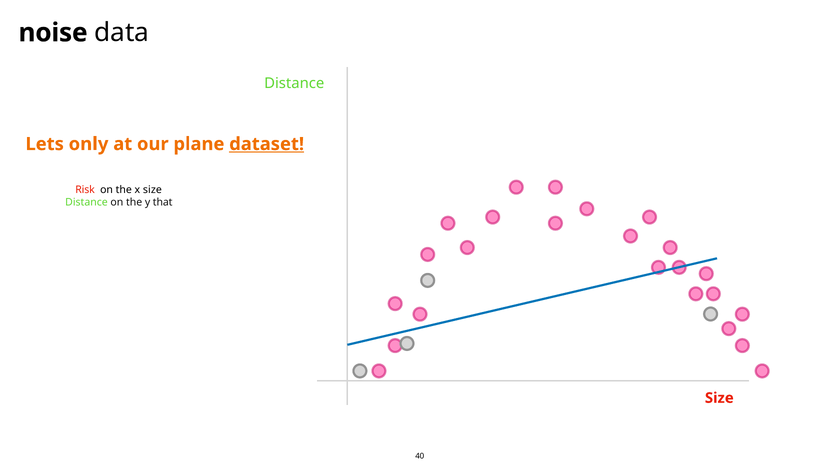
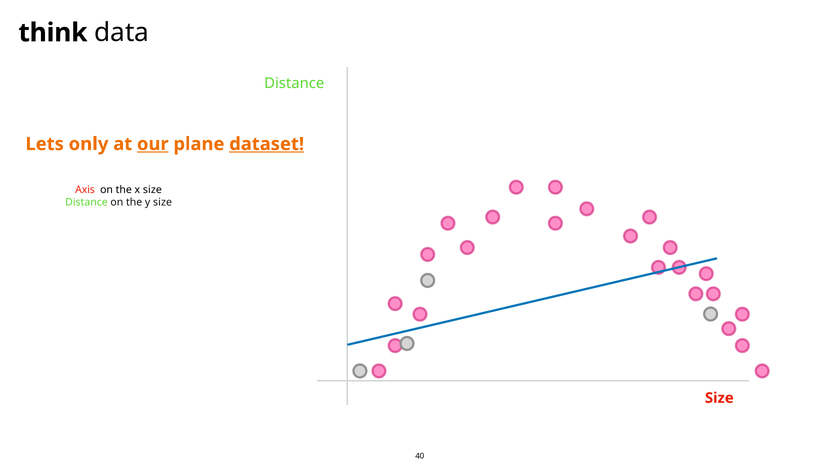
noise: noise -> think (53, 33)
our underline: none -> present (153, 144)
Risk: Risk -> Axis (85, 190)
y that: that -> size (163, 203)
